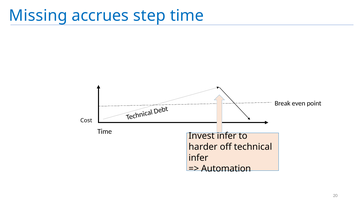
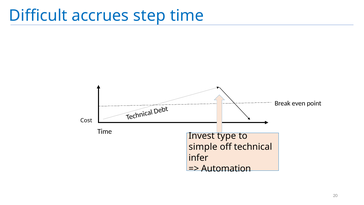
Missing: Missing -> Difficult (38, 15)
Invest infer: infer -> type (227, 136)
harder: harder -> simple (203, 147)
